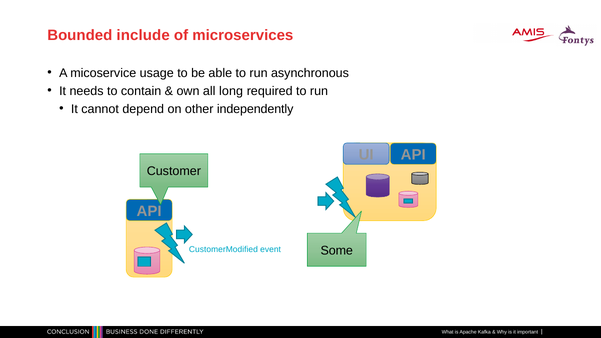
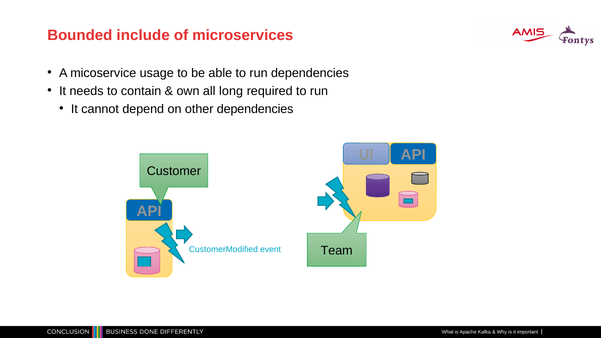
run asynchronous: asynchronous -> dependencies (310, 73)
other independently: independently -> dependencies (255, 109)
Some: Some -> Team (337, 251)
